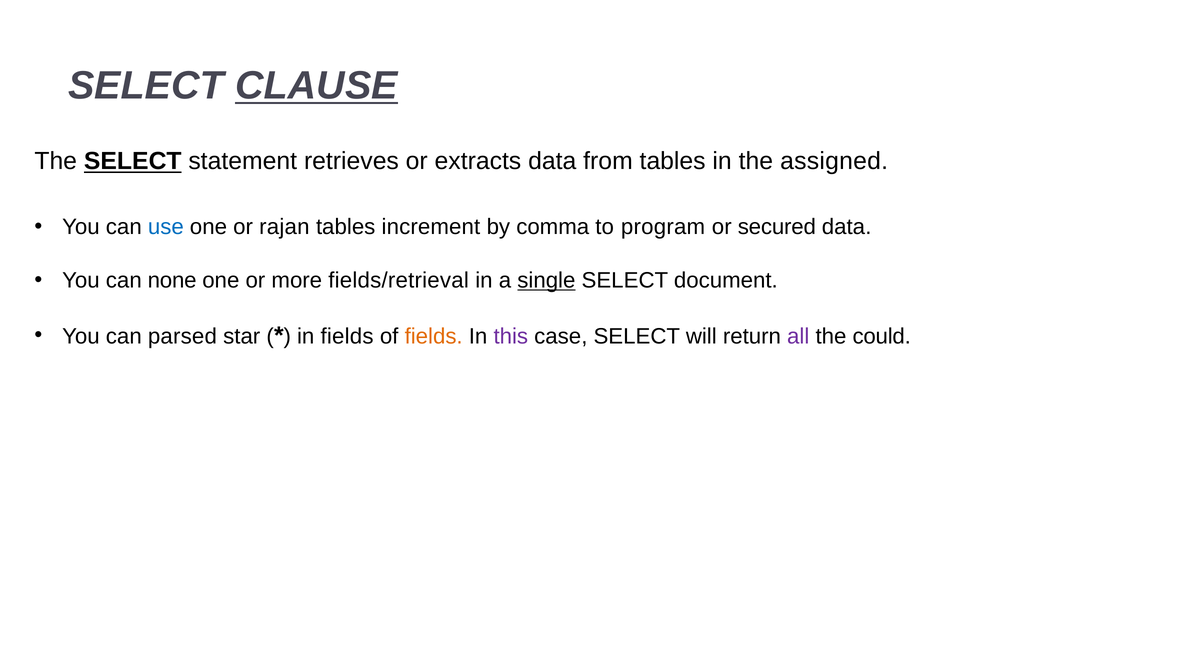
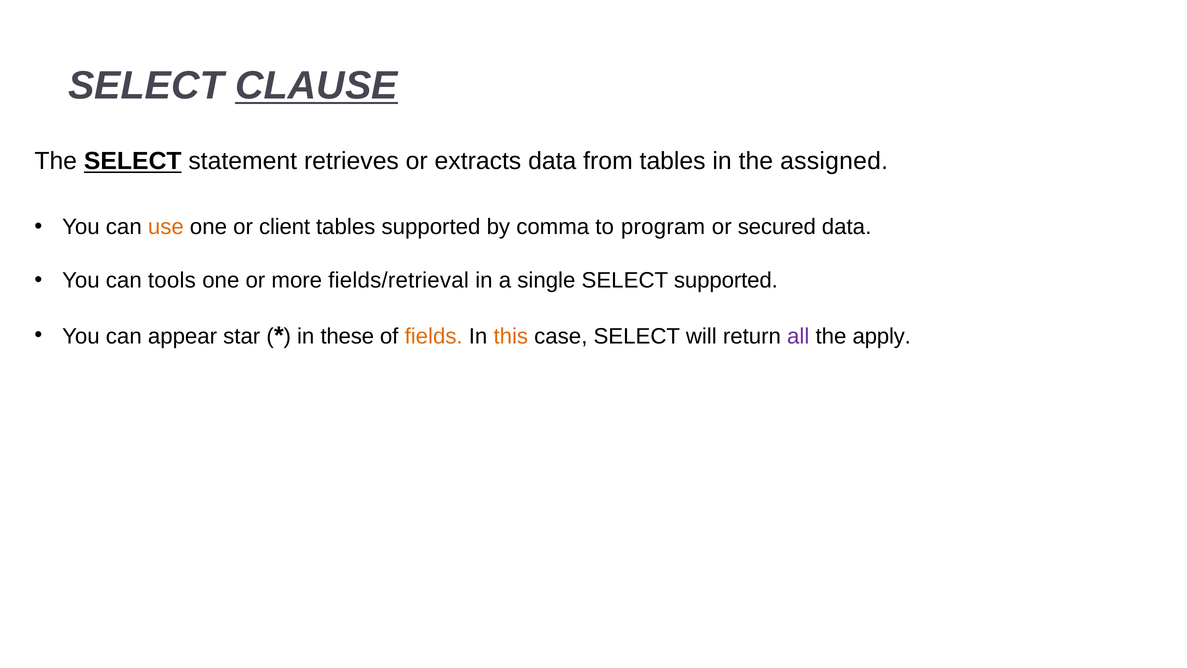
use colour: blue -> orange (166, 227)
rajan: rajan -> client (285, 227)
tables increment: increment -> supported (431, 227)
none: none -> tools (172, 280)
single underline: present -> none (546, 280)
SELECT document: document -> supported (726, 280)
parsed: parsed -> appear (183, 336)
in fields: fields -> these (347, 336)
this colour: purple -> orange (511, 336)
could: could -> apply (882, 336)
